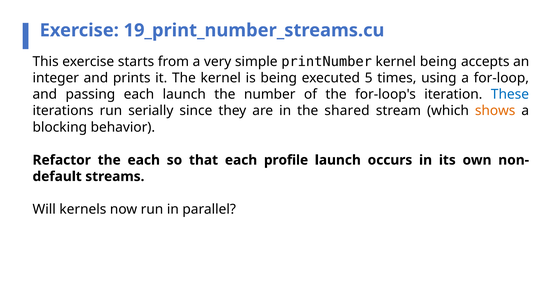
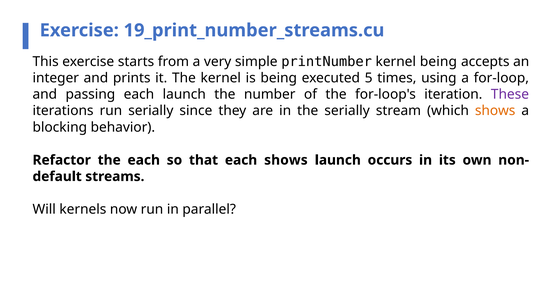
These colour: blue -> purple (510, 94)
the shared: shared -> serially (347, 111)
each profile: profile -> shows (286, 160)
